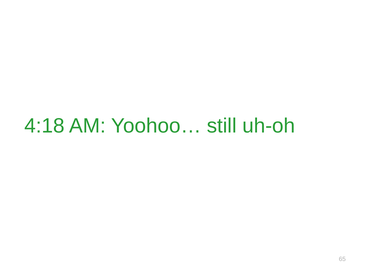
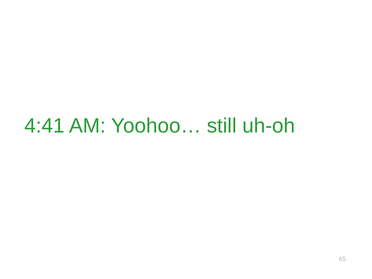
4:18: 4:18 -> 4:41 (45, 126)
